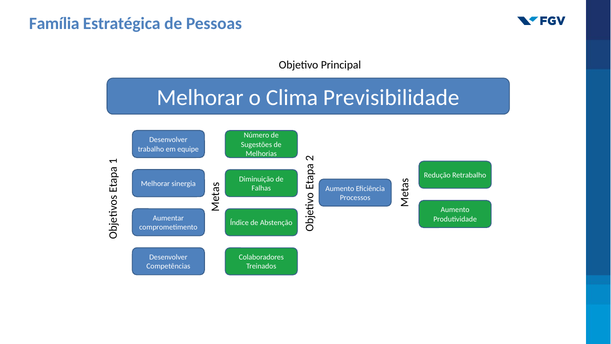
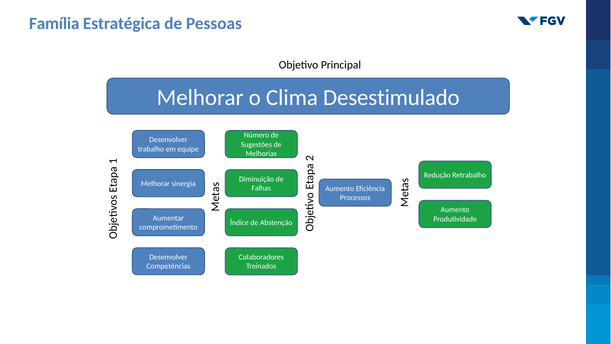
Previsibilidade: Previsibilidade -> Desestimulado (391, 98)
